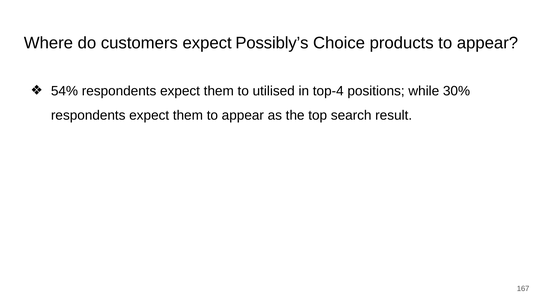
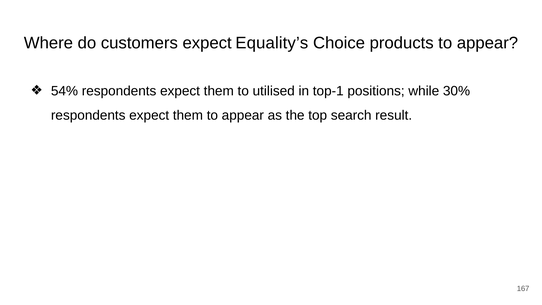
Possibly’s: Possibly’s -> Equality’s (272, 43)
top-4: top-4 -> top-1 (328, 91)
